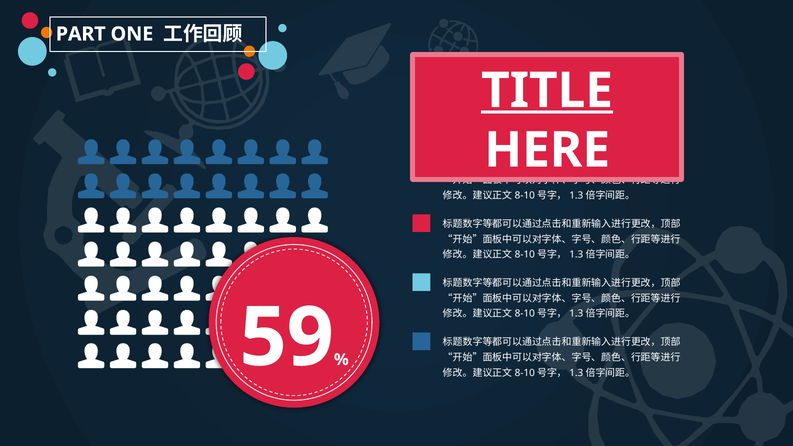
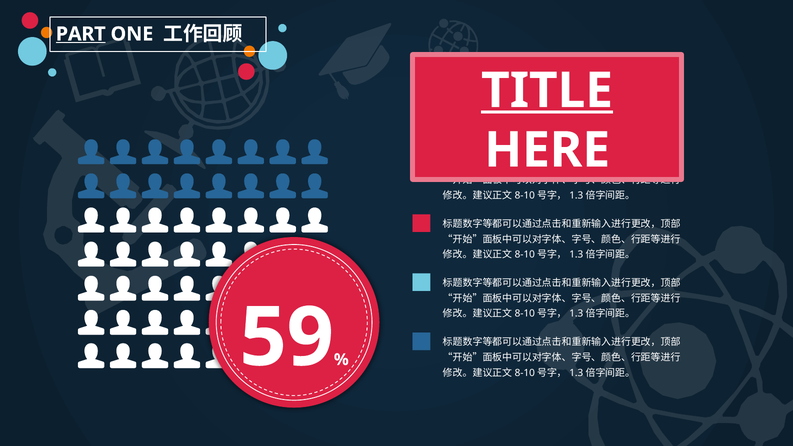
PART underline: none -> present (81, 34)
